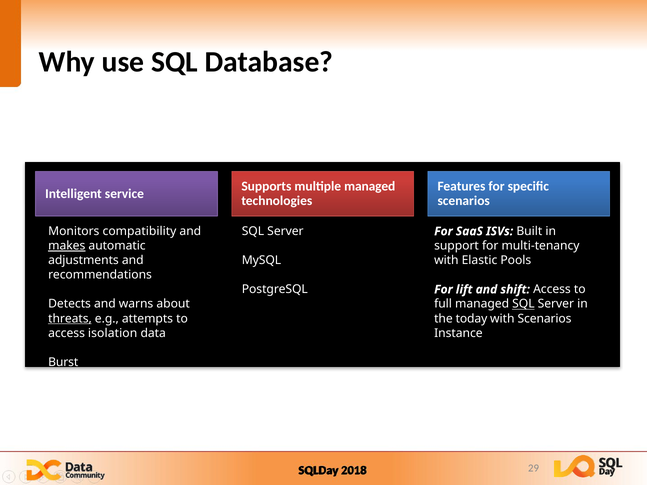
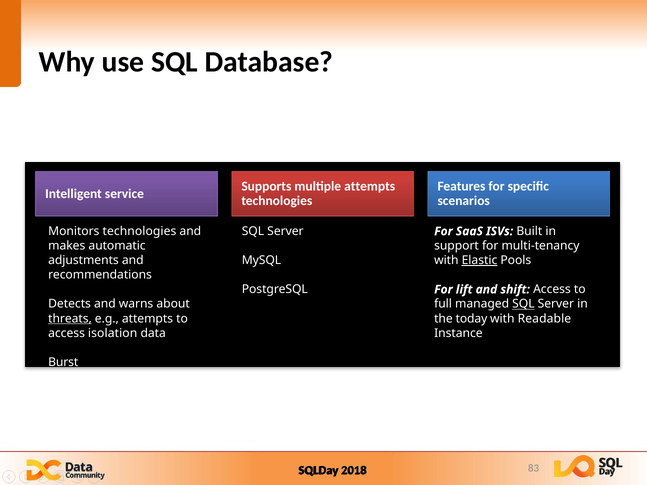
multiple managed: managed -> attempts (370, 186)
Monitors compatibility: compatibility -> technologies (139, 231)
makes underline: present -> none (67, 246)
Elastic underline: none -> present (479, 261)
with Scenarios: Scenarios -> Readable (544, 319)
29: 29 -> 83 (534, 469)
